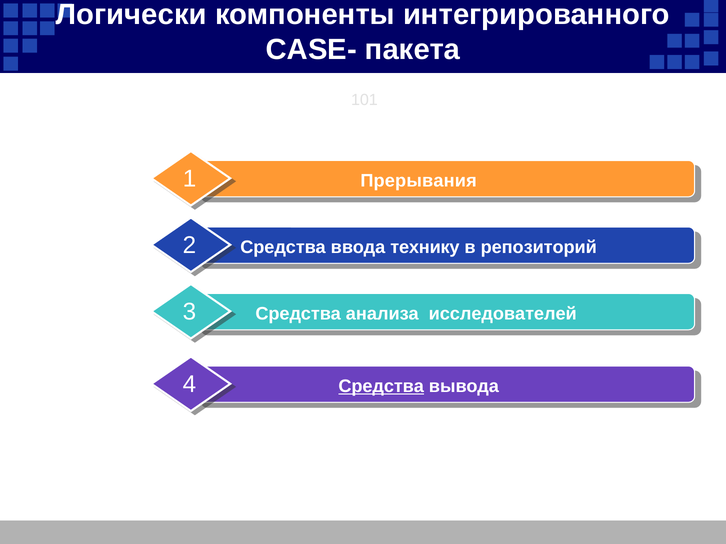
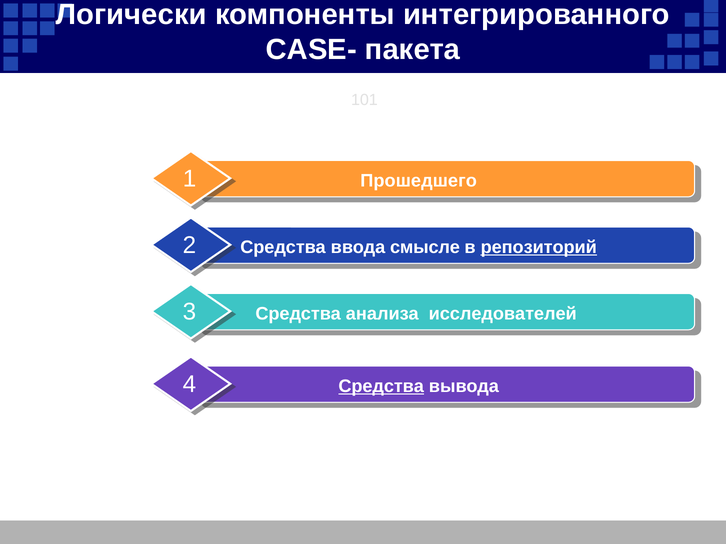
Прерывания: Прерывания -> Прошедшего (419, 181)
технику: технику -> смысле (425, 247)
репозиторий underline: none -> present (539, 247)
